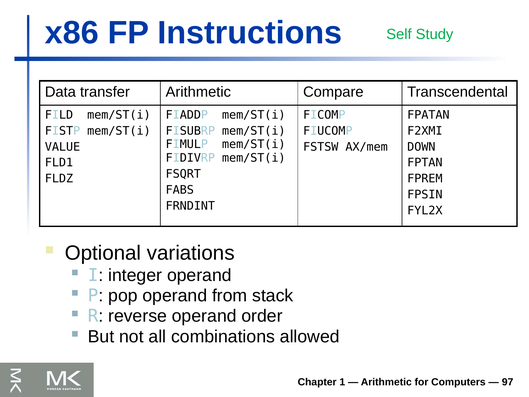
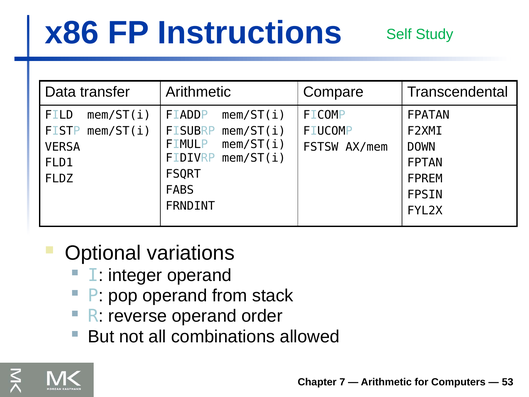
VALUE: VALUE -> VERSA (63, 147)
1: 1 -> 7 (342, 382)
97: 97 -> 53 (508, 382)
